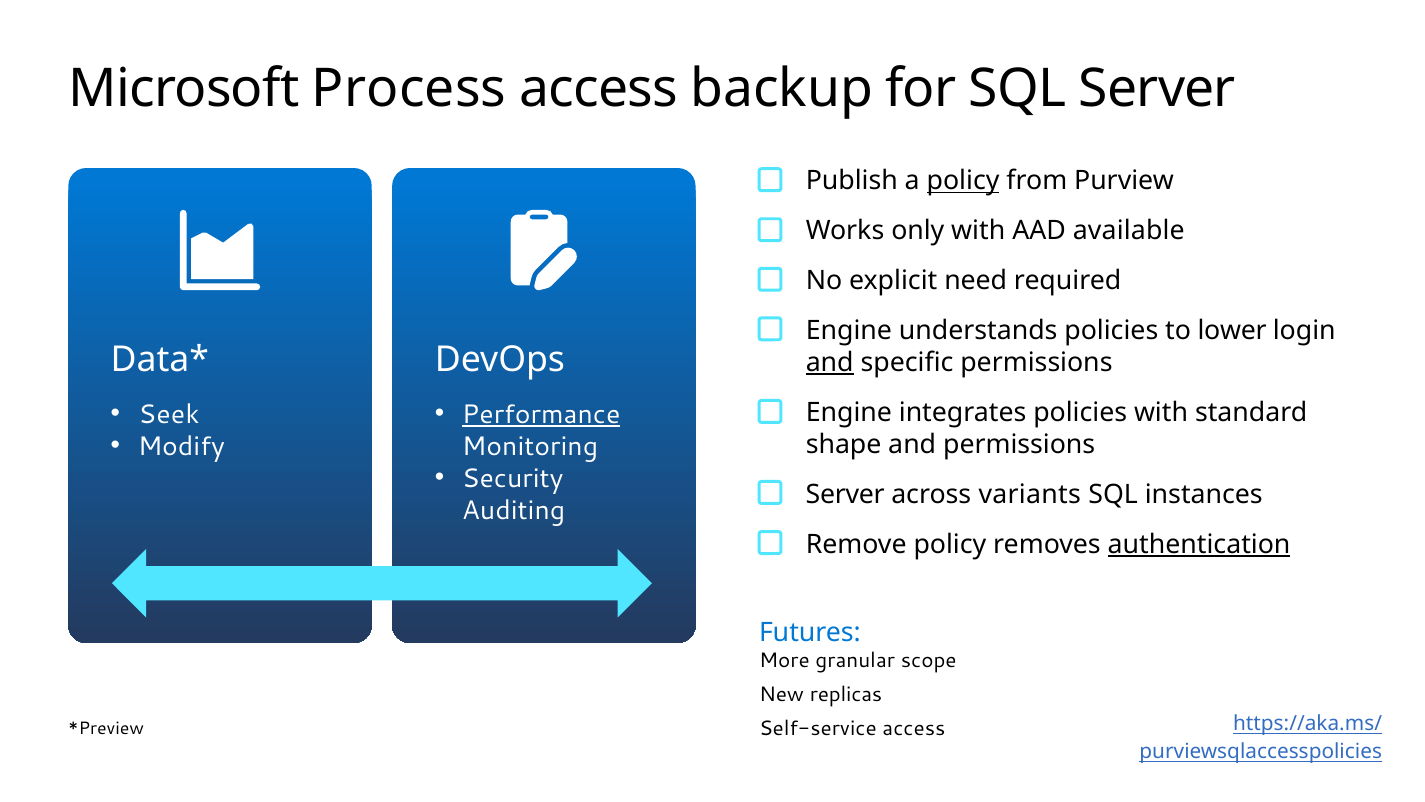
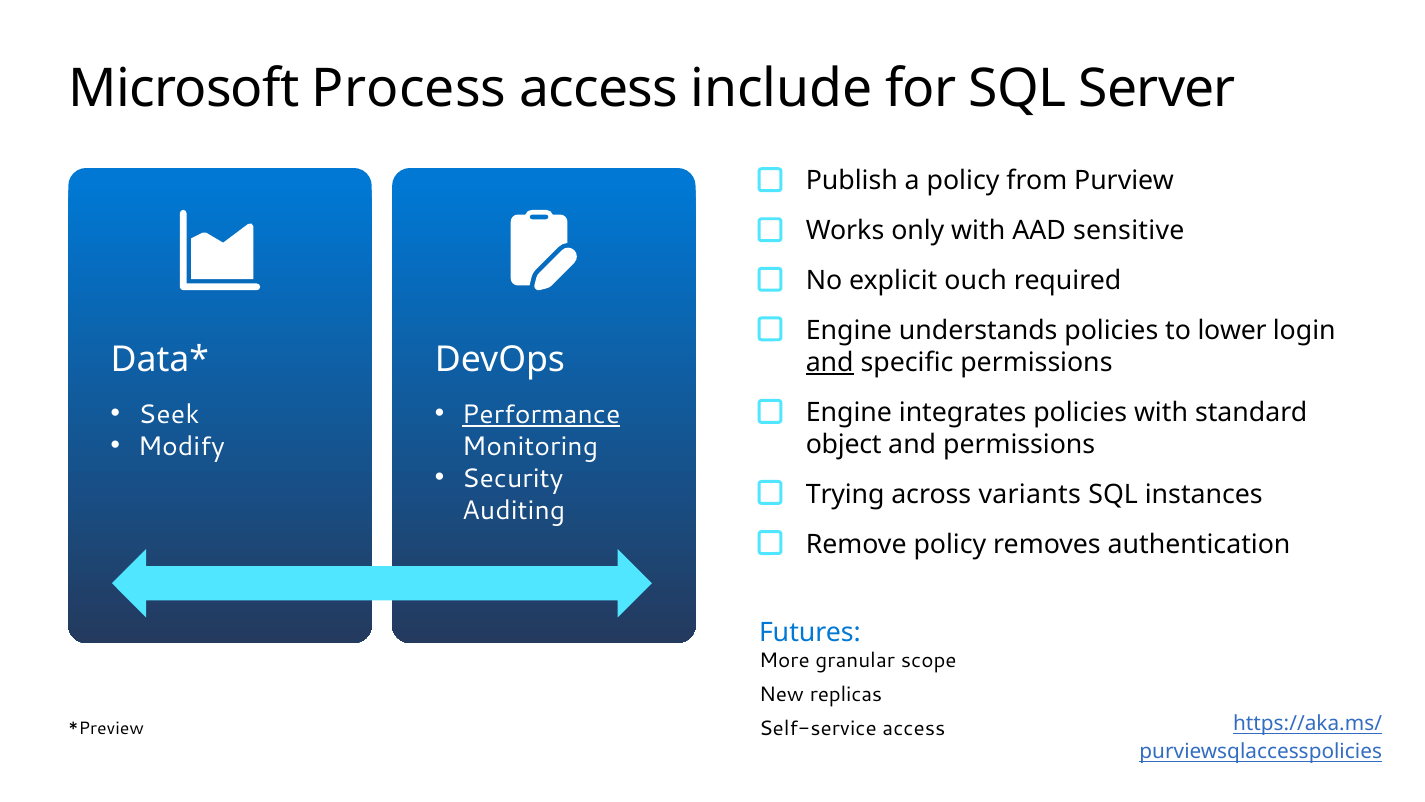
backup: backup -> include (782, 89)
policy underline: present -> none (963, 181)
available: available -> sensitive (1129, 231)
need: need -> ouch (976, 281)
shape: shape -> object (844, 444)
Server: Server -> Trying (845, 494)
authentication underline: present -> none (1199, 544)
